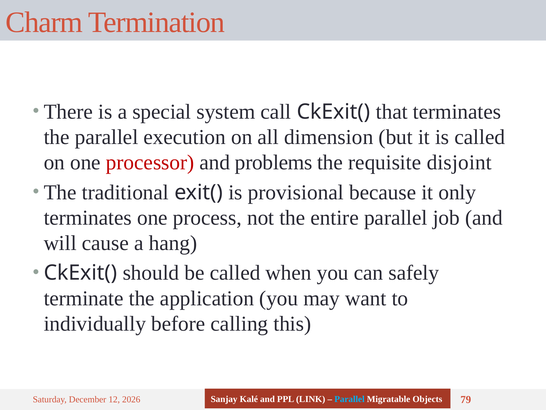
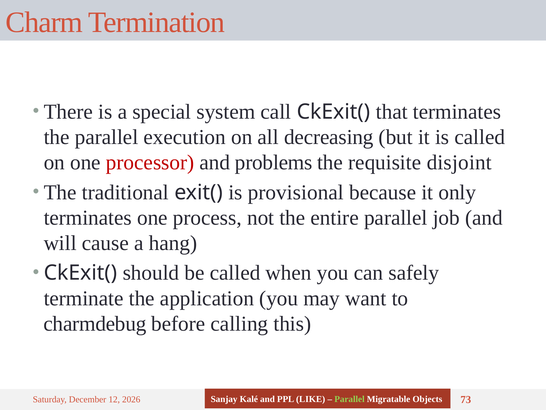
dimension: dimension -> decreasing (329, 137)
individually: individually -> charmdebug (95, 323)
LINK: LINK -> LIKE (311, 399)
Parallel colour: light blue -> light green (349, 399)
79: 79 -> 73 (466, 399)
